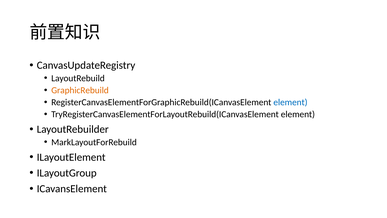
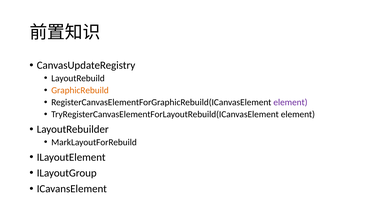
element colour: blue -> purple (290, 102)
